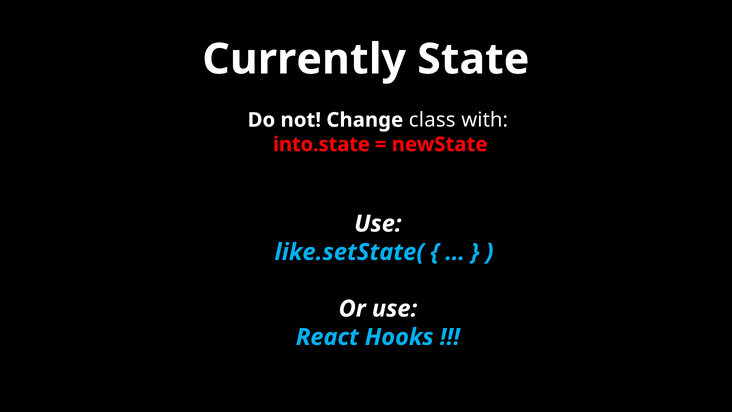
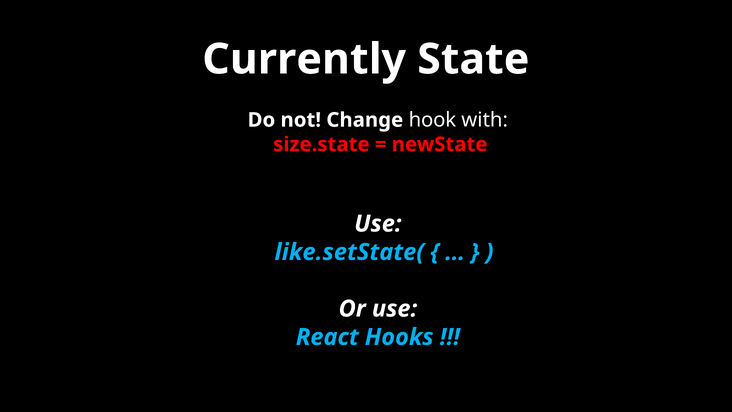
class: class -> hook (432, 120)
into.state: into.state -> size.state (321, 144)
